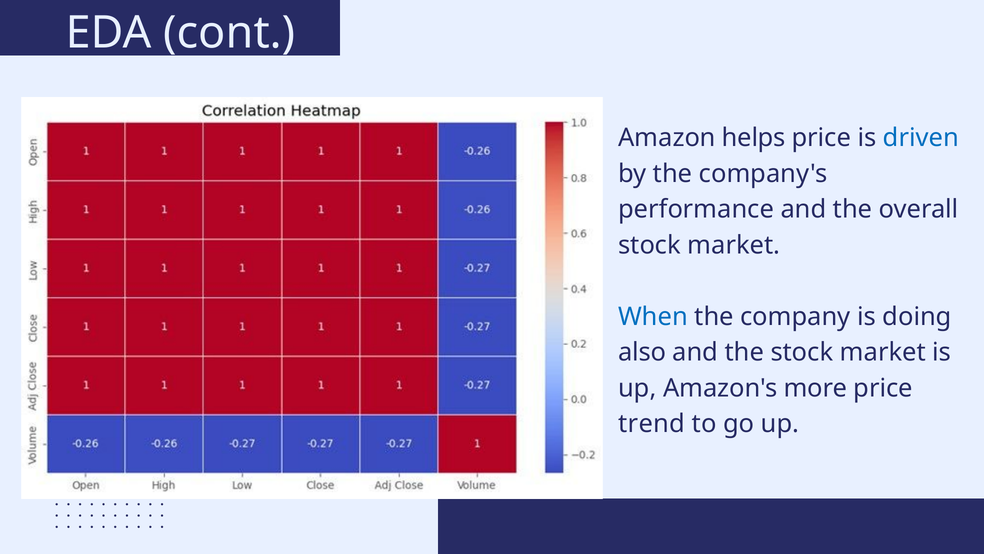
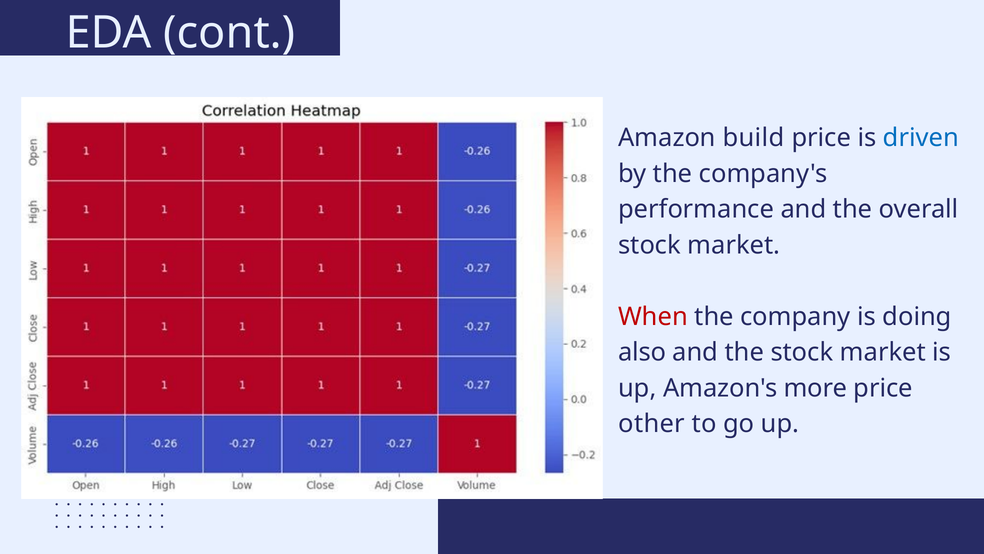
helps: helps -> build (754, 138)
When colour: blue -> red (653, 316)
trend: trend -> other (652, 424)
